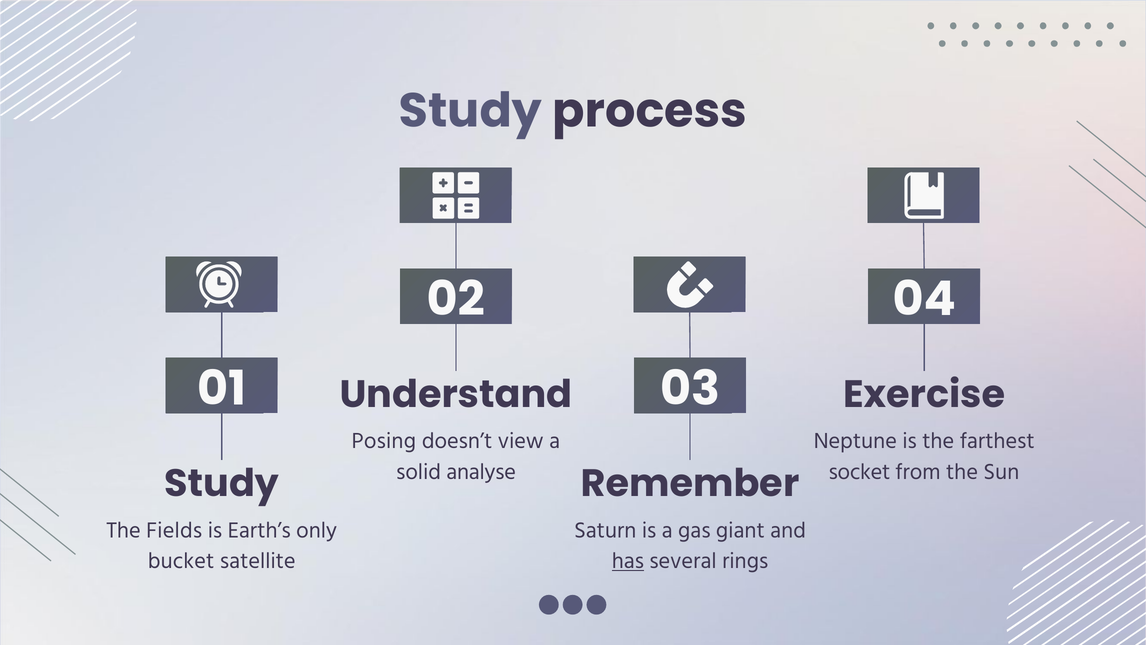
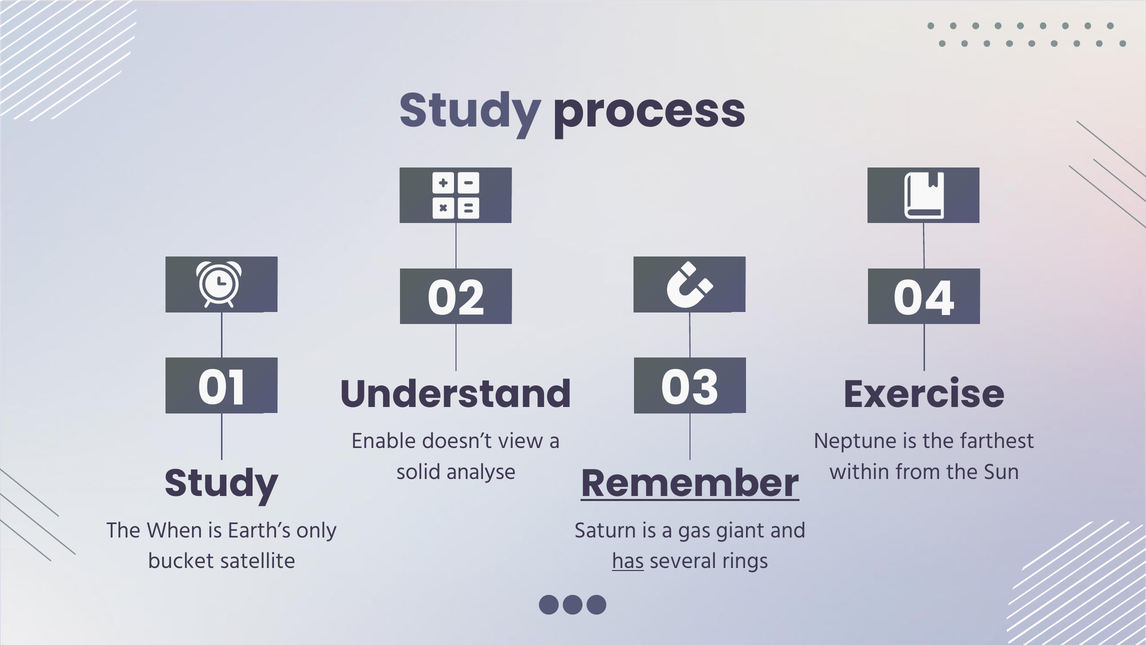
Posing: Posing -> Enable (384, 441)
socket: socket -> within (859, 472)
Remember underline: none -> present (690, 483)
Fields: Fields -> When (174, 530)
